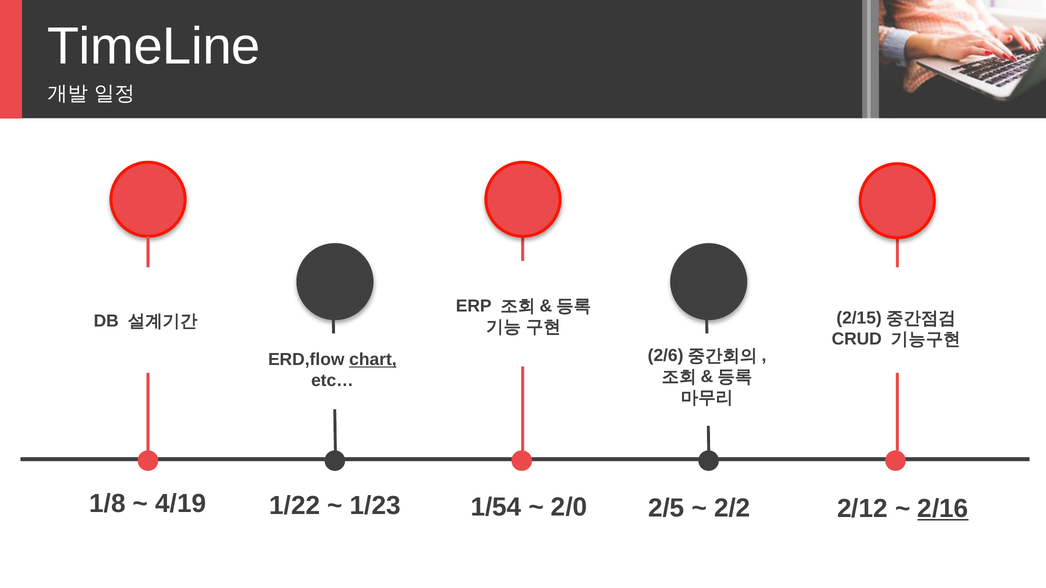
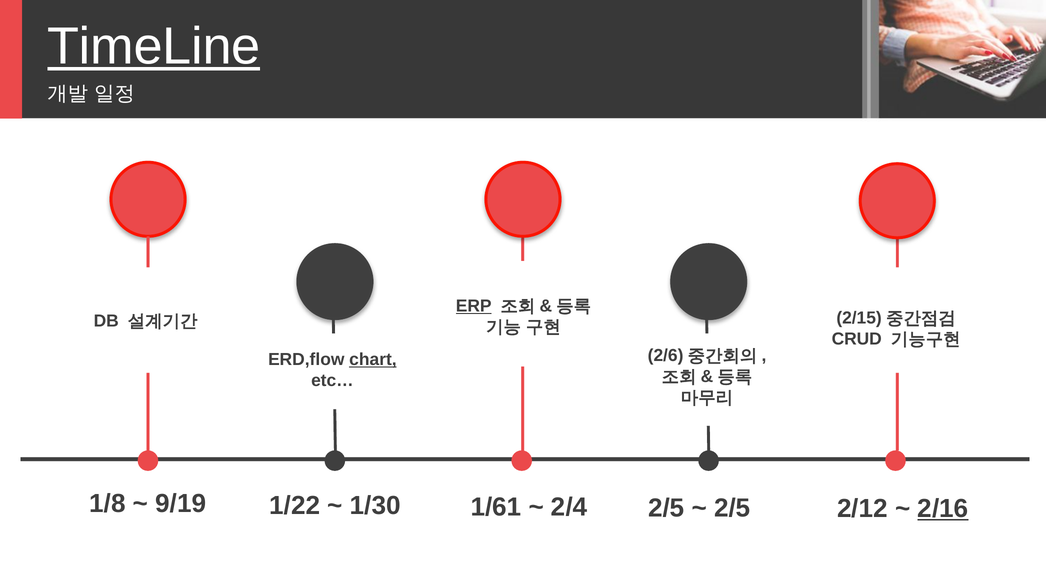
TimeLine underline: none -> present (154, 46)
ERP underline: none -> present (474, 306)
4/19: 4/19 -> 9/19 (181, 504)
1/23: 1/23 -> 1/30 (375, 506)
2/2: 2/2 -> 2/5 (732, 509)
1/54: 1/54 -> 1/61 (496, 507)
2/0: 2/0 -> 2/4 (569, 507)
